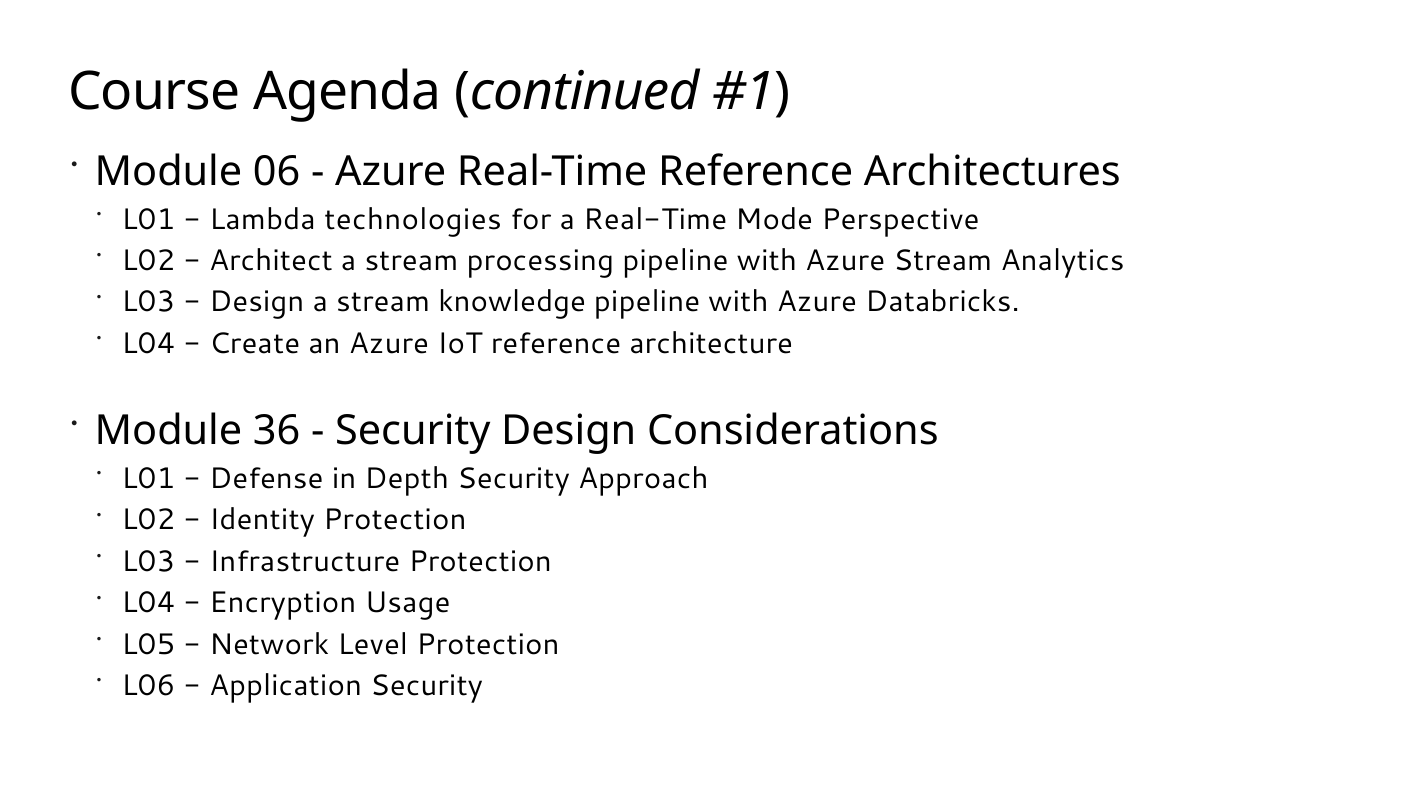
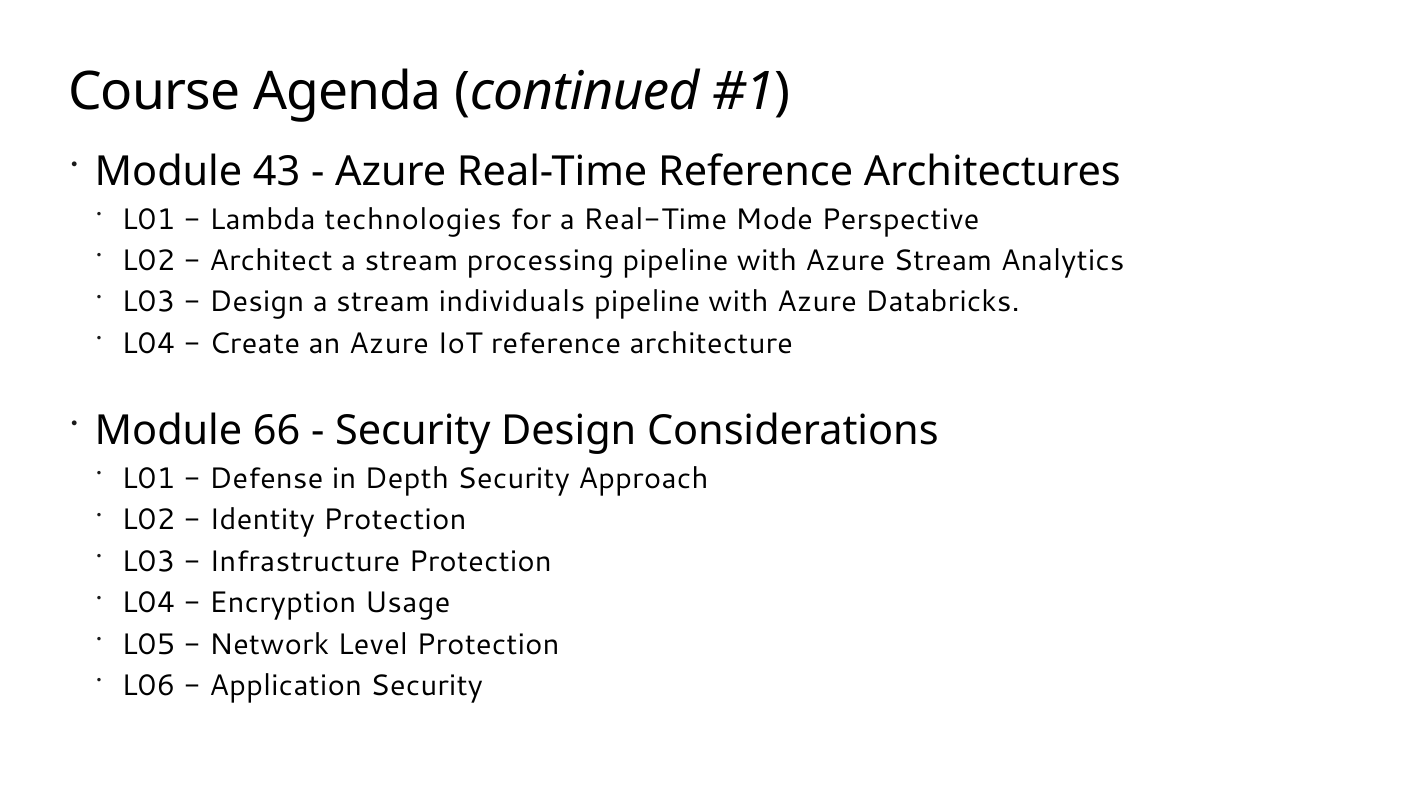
06: 06 -> 43 (277, 172)
knowledge: knowledge -> individuals (512, 302)
36: 36 -> 66 (277, 431)
